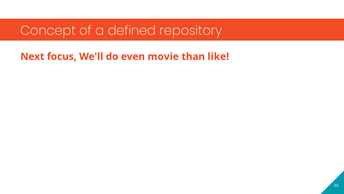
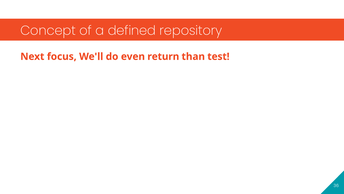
movie: movie -> return (163, 56)
like: like -> test (218, 56)
